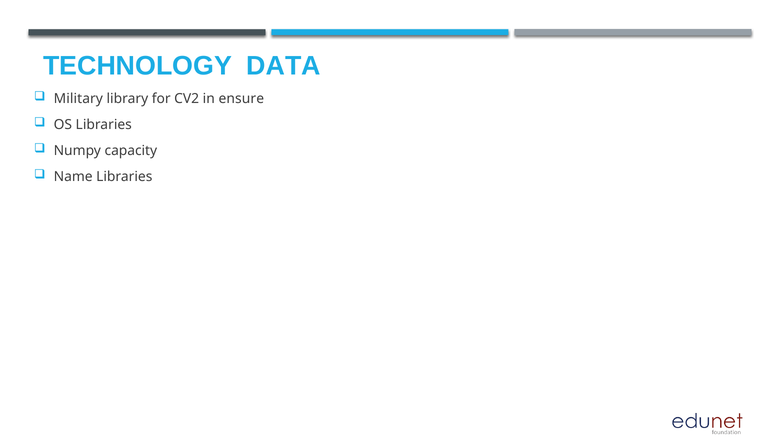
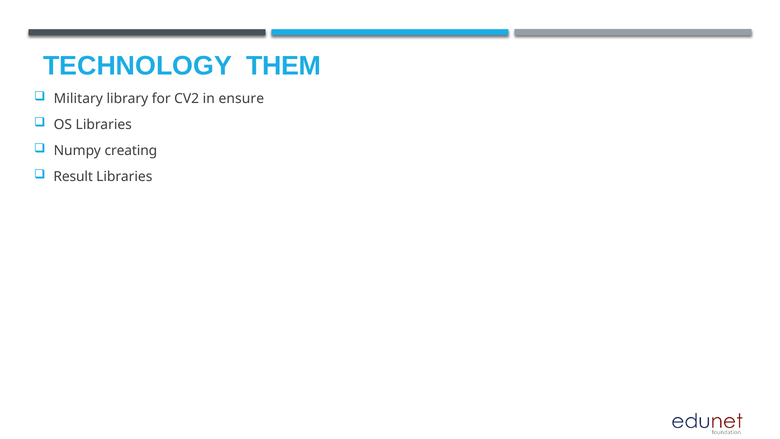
DATA: DATA -> THEM (284, 66)
capacity: capacity -> creating (131, 151)
Name: Name -> Result (73, 176)
